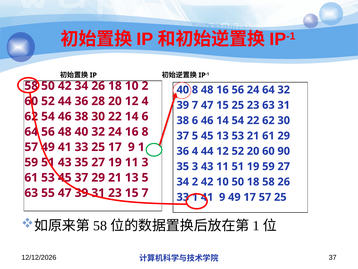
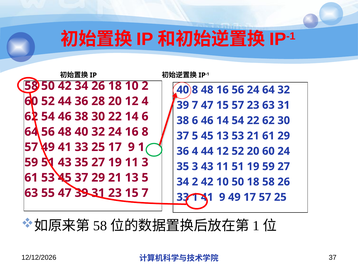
15 25: 25 -> 57 (238, 105)
60 90: 90 -> 24 (284, 151)
